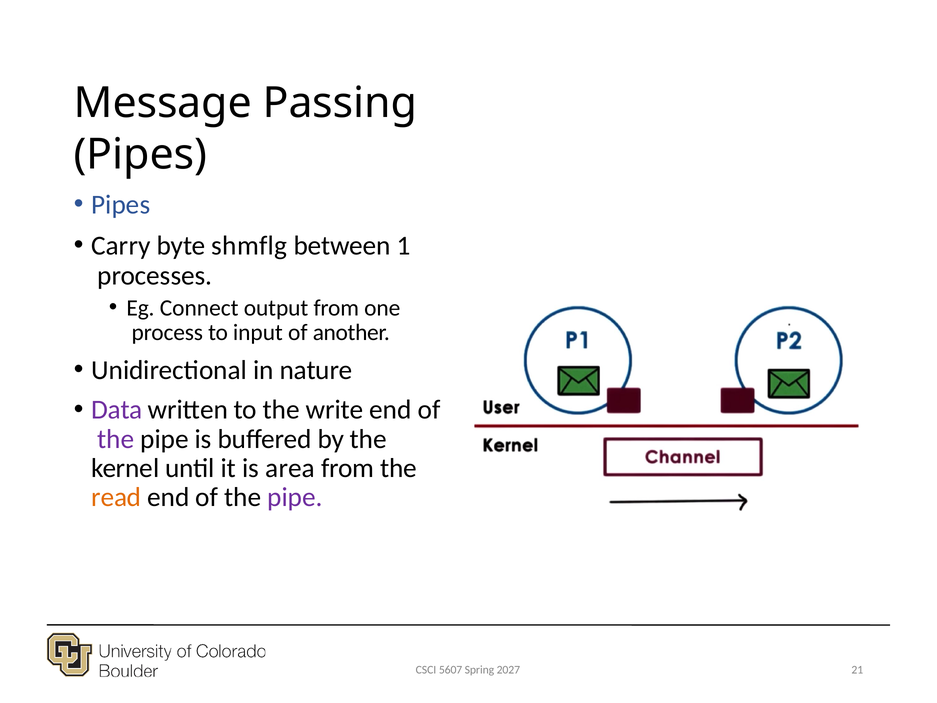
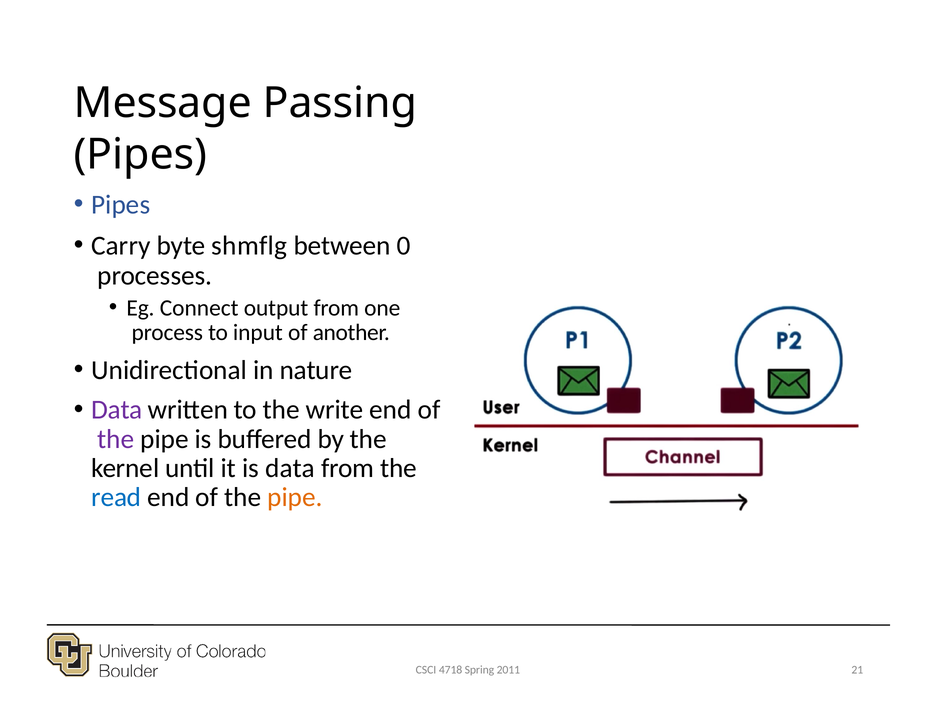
1: 1 -> 0 (403, 246)
is area: area -> data (290, 468)
read colour: orange -> blue (116, 497)
pipe colour: purple -> orange (295, 497)
5607: 5607 -> 4718 (451, 670)
2027: 2027 -> 2011 (508, 670)
